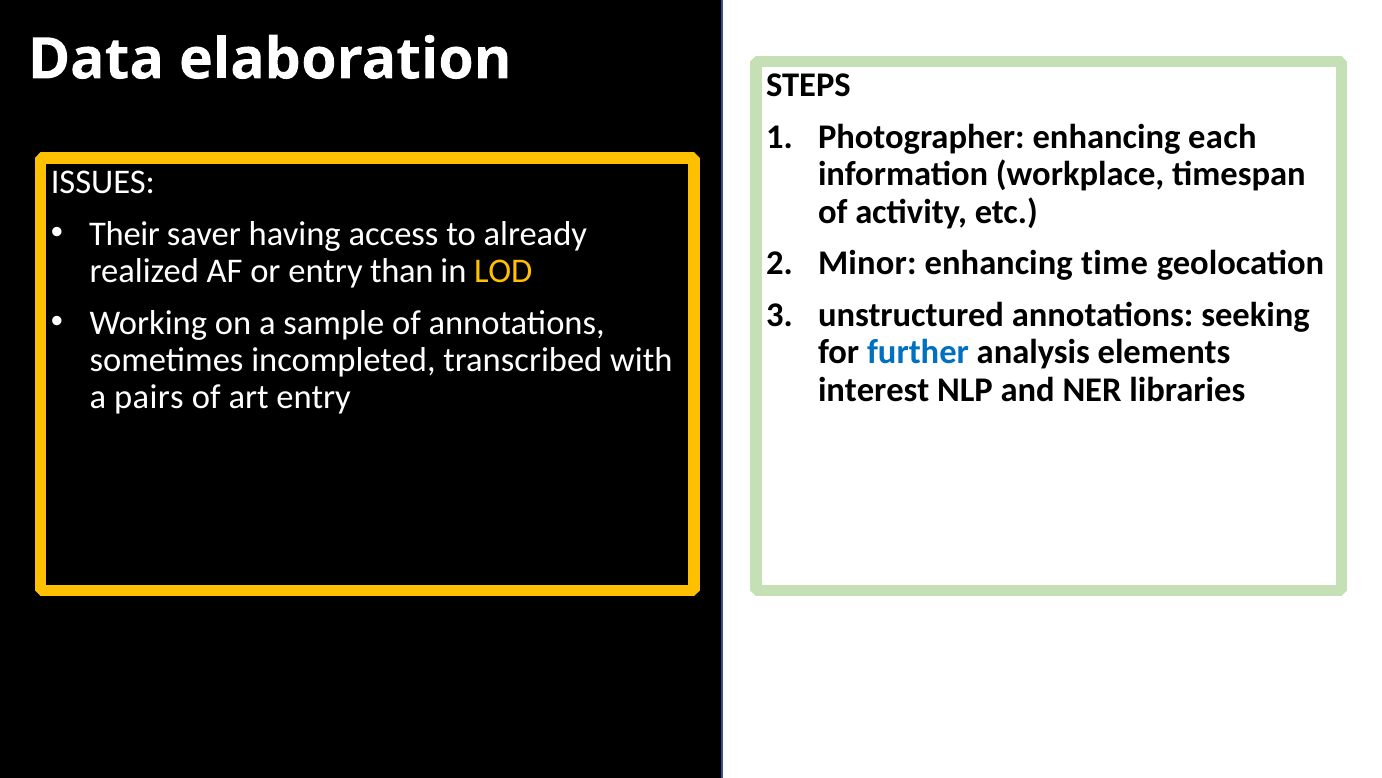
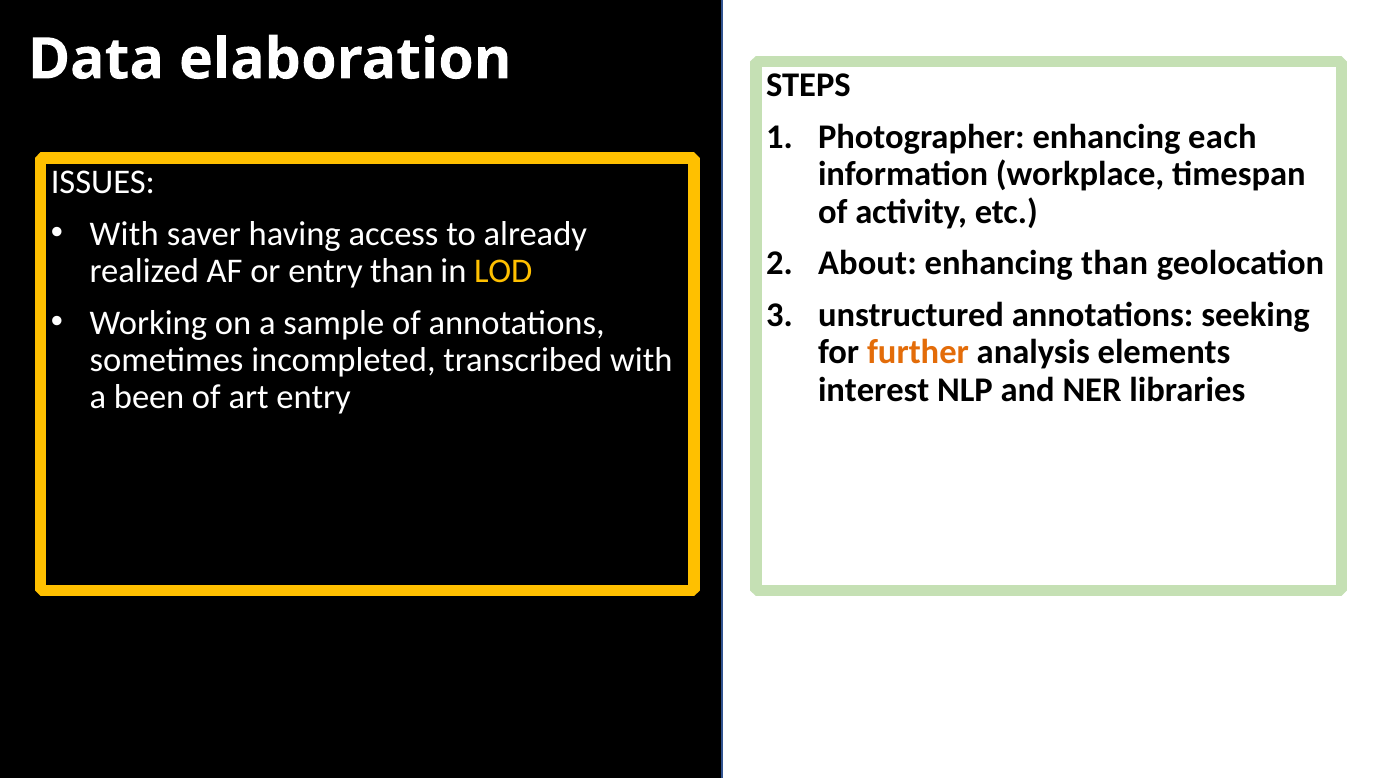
Their: Their -> With (124, 233)
Minor: Minor -> About (867, 263)
enhancing time: time -> than (1115, 263)
further colour: blue -> orange (918, 352)
pairs: pairs -> been (149, 397)
